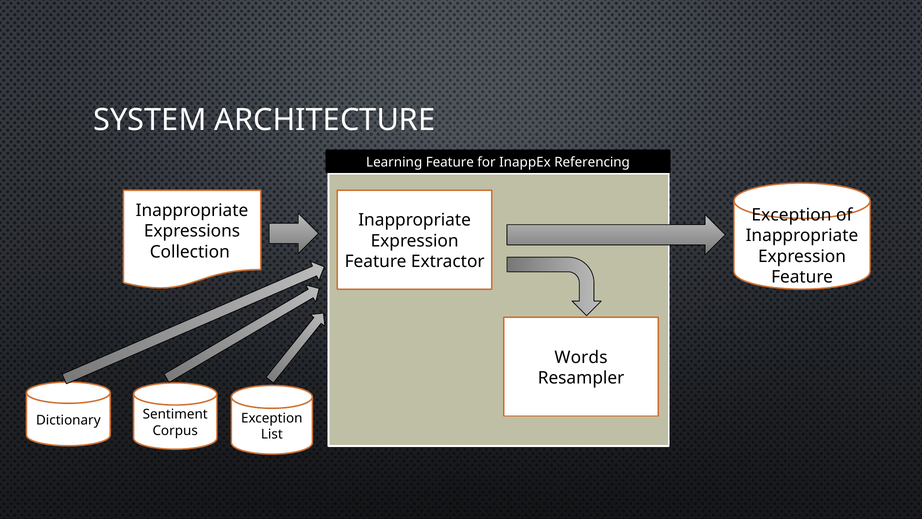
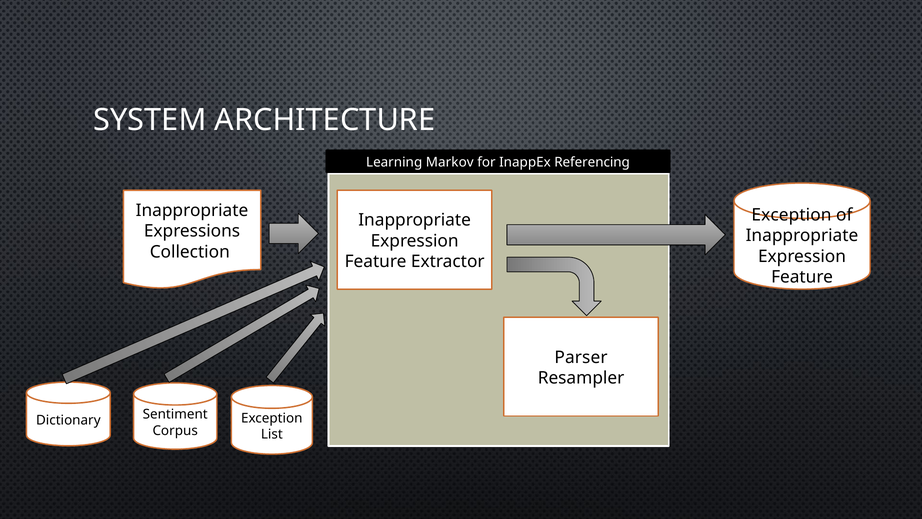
Learning Feature: Feature -> Markov (450, 162)
Words: Words -> Parser (581, 357)
